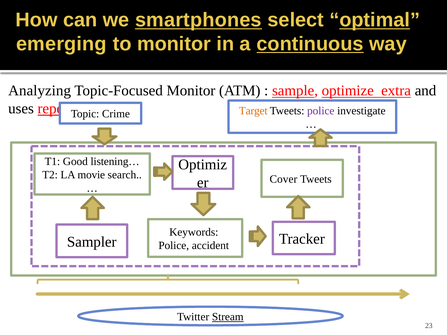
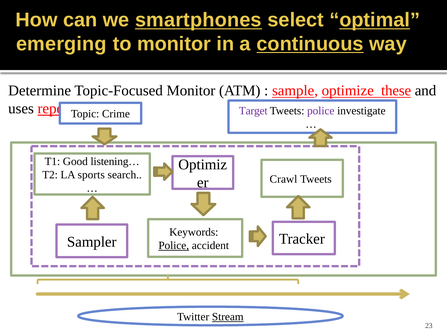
Analyzing: Analyzing -> Determine (40, 91)
extra: extra -> these (396, 91)
Target colour: orange -> purple (253, 111)
movie: movie -> sports (91, 175)
Cover: Cover -> Crawl (283, 179)
Police underline: none -> present (174, 246)
